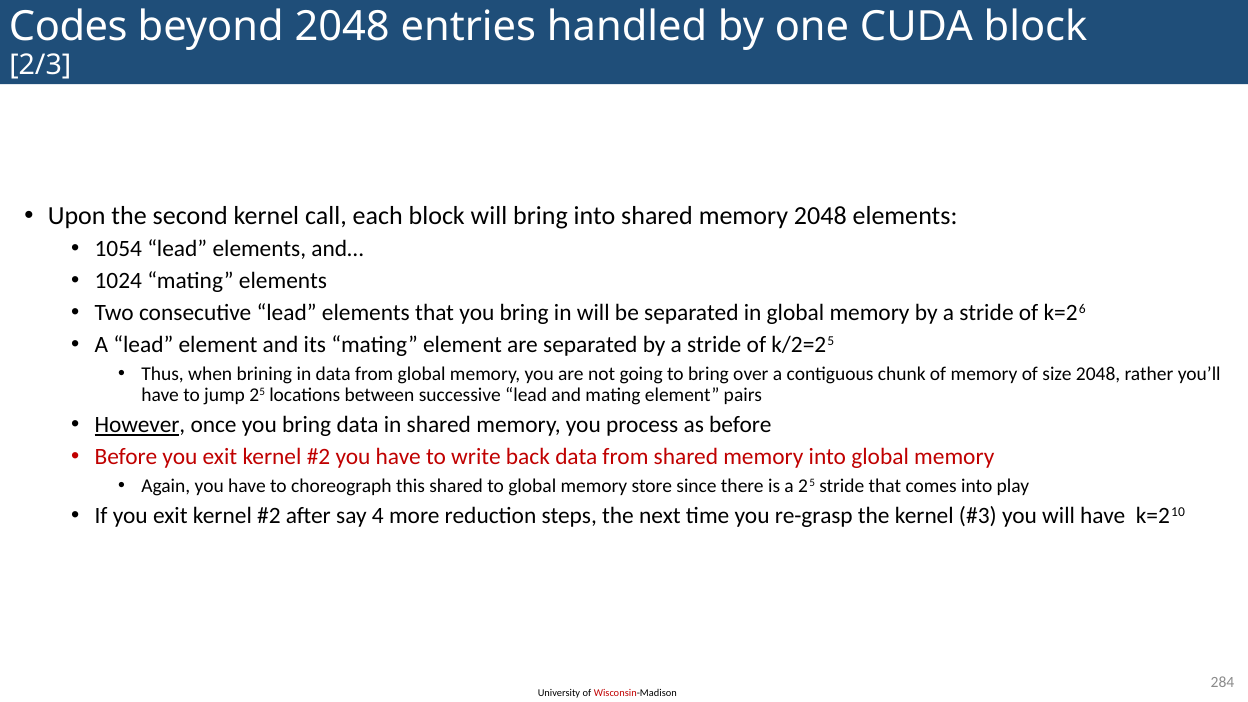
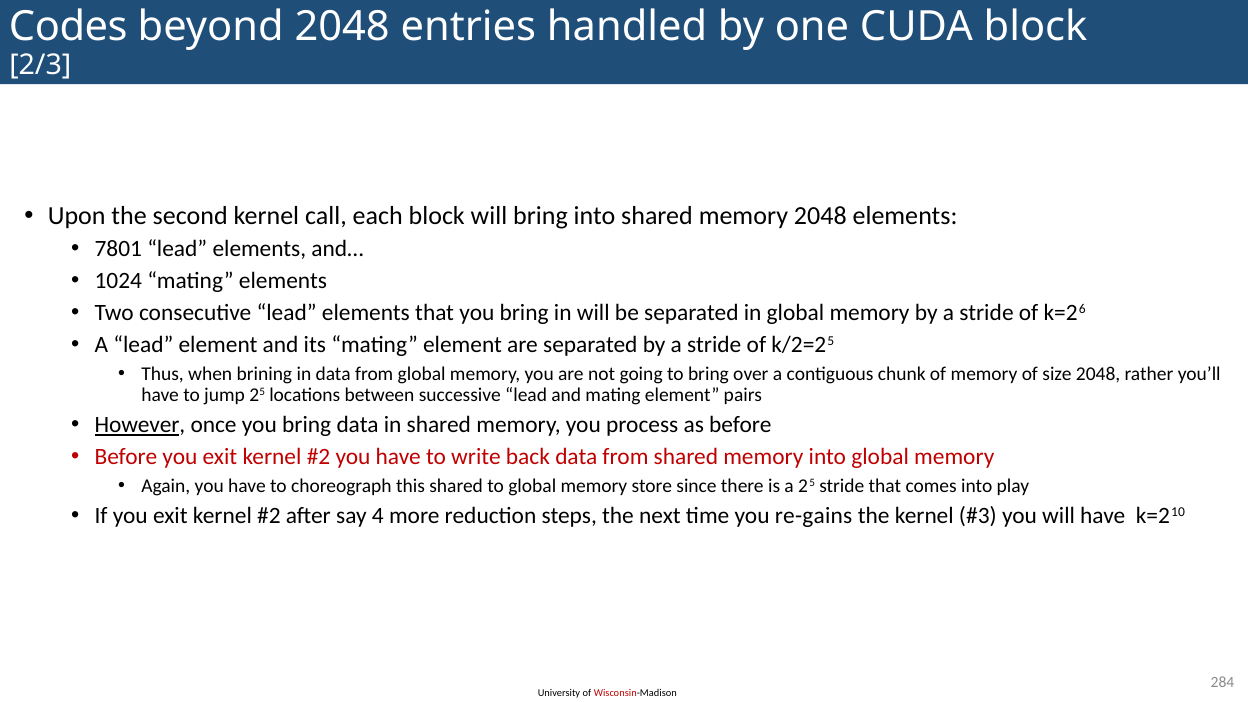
1054: 1054 -> 7801 (118, 249)
re-grasp: re-grasp -> re-gains (814, 516)
